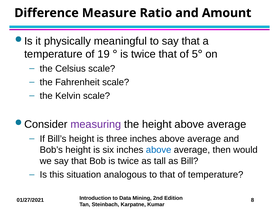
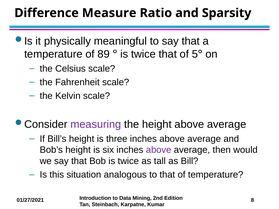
Amount: Amount -> Sparsity (227, 13)
19: 19 -> 89 (104, 54)
above colour: blue -> purple (159, 150)
